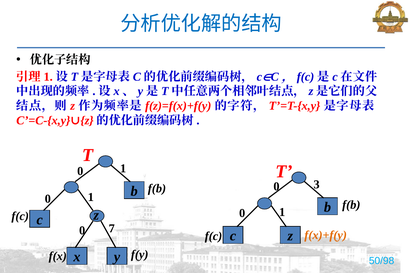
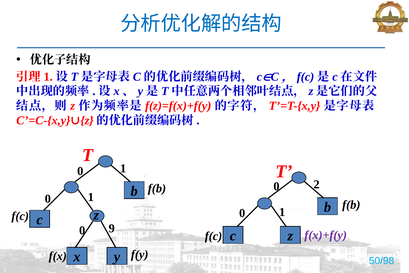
3: 3 -> 2 (317, 184)
7: 7 -> 9 (112, 228)
f(x)+f(y colour: orange -> purple (326, 235)
